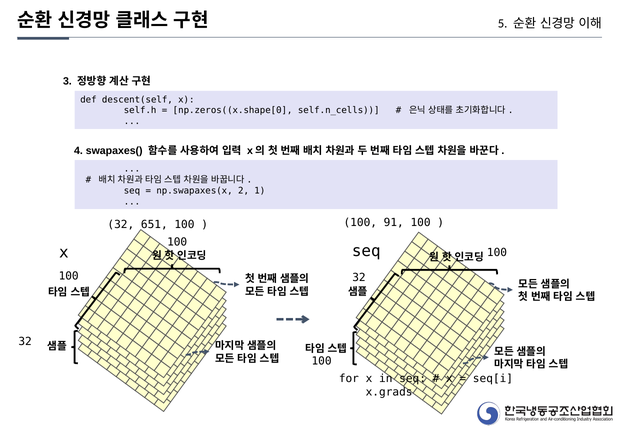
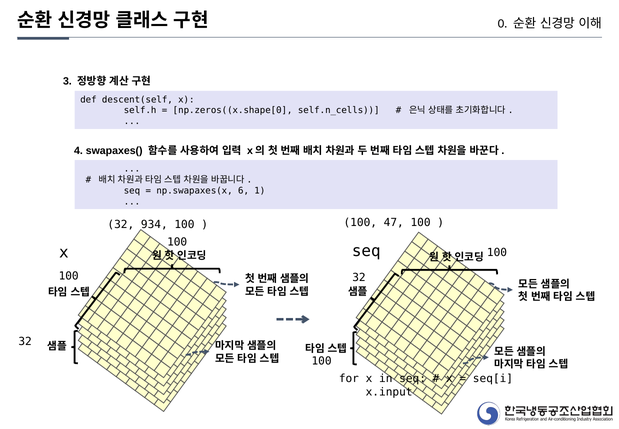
5: 5 -> 0 (503, 23)
2: 2 -> 6 (244, 190)
651: 651 -> 934 (154, 225)
91: 91 -> 47 (394, 223)
x.grads: x.grads -> x.input (389, 392)
